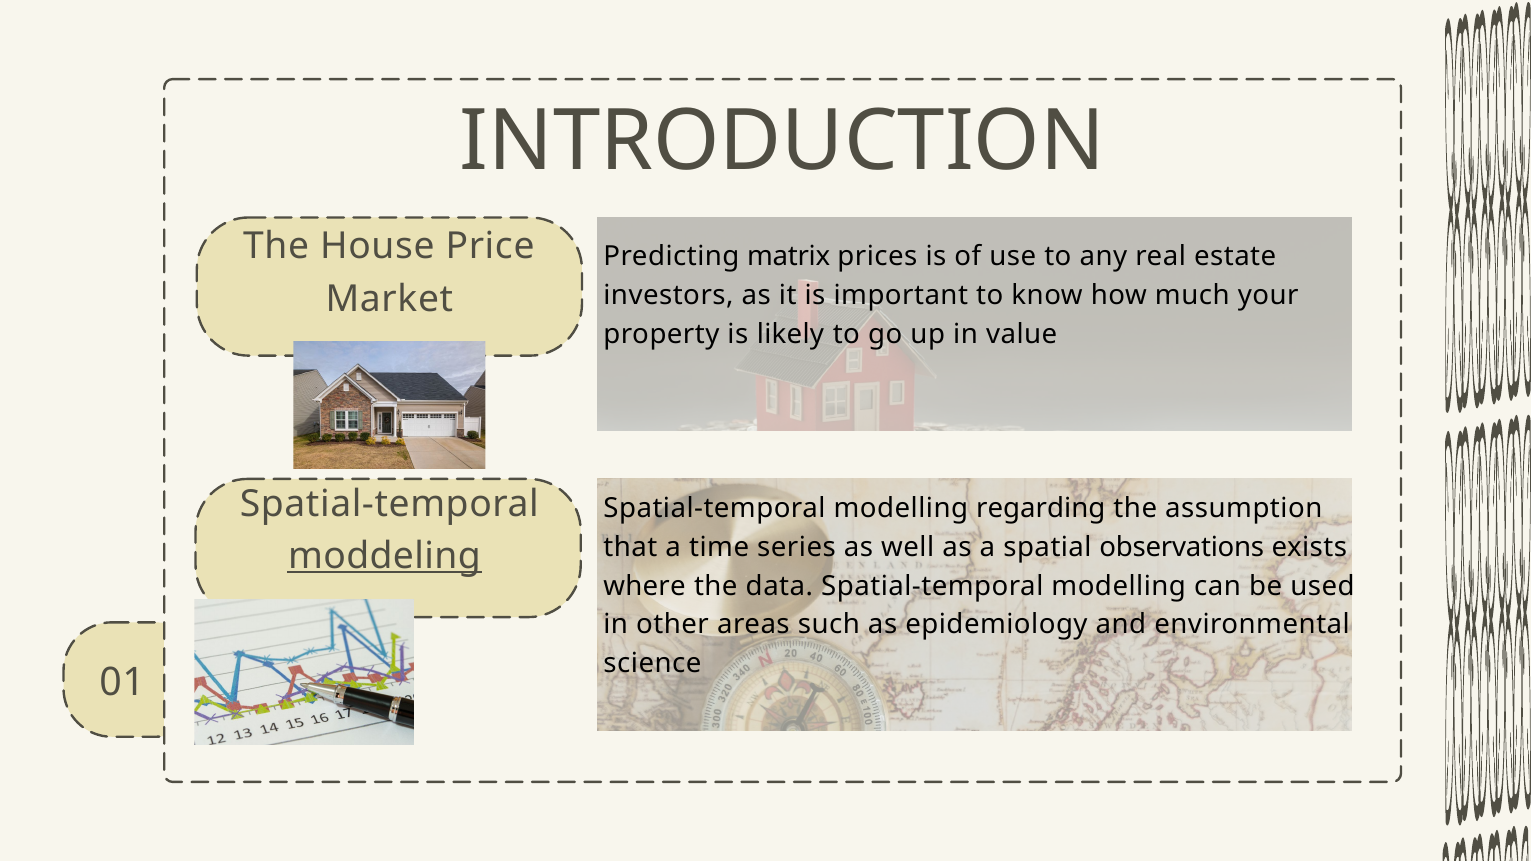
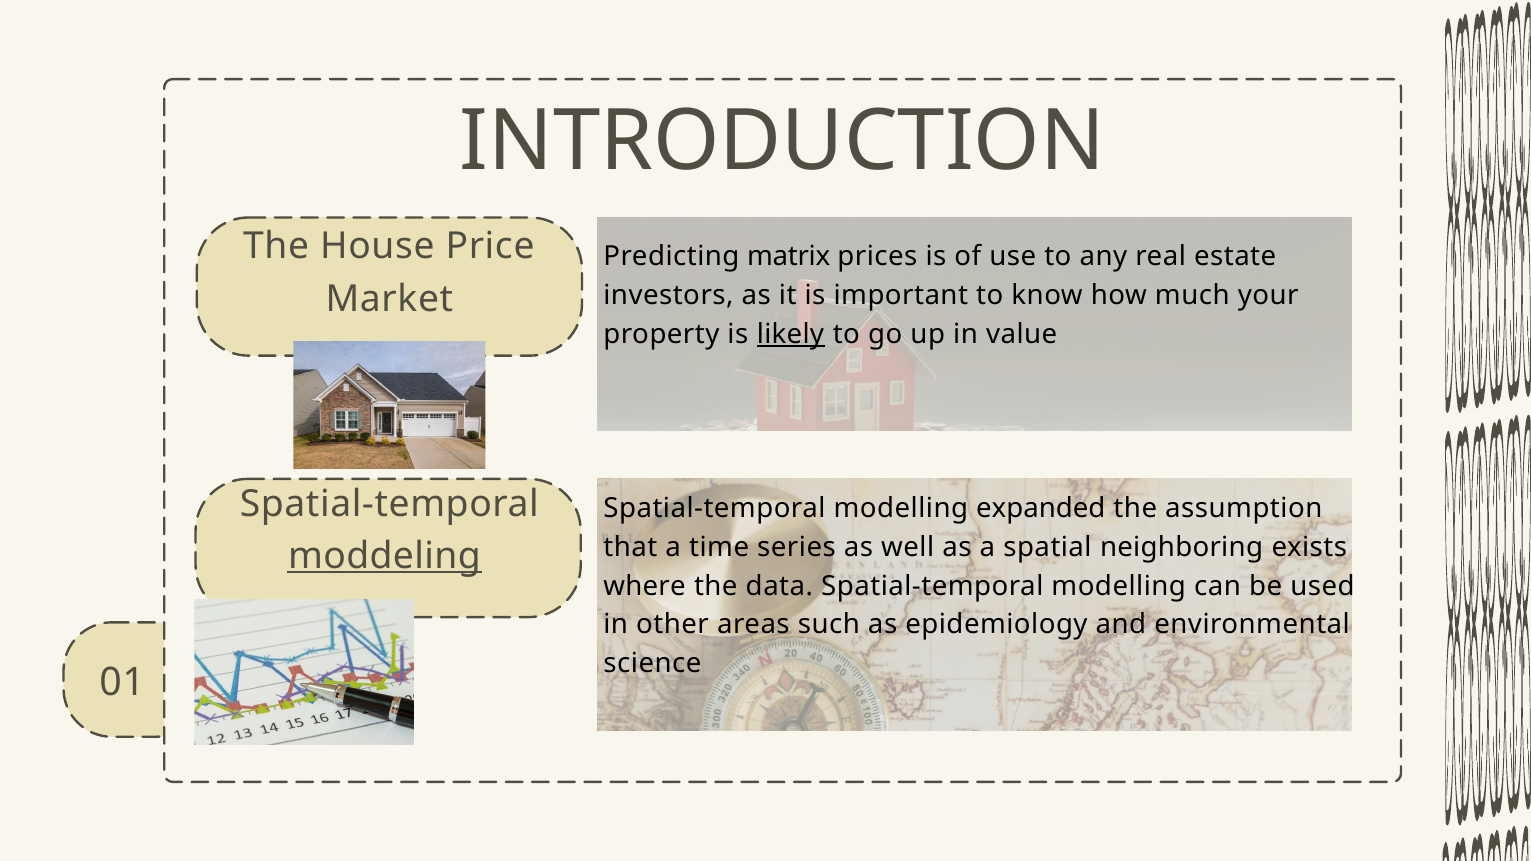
likely underline: none -> present (790, 334)
regarding: regarding -> expanded (1041, 509)
observations: observations -> neighboring (1182, 548)
